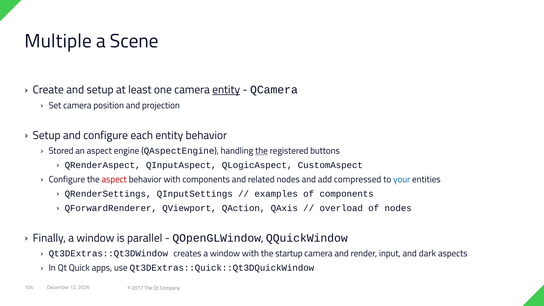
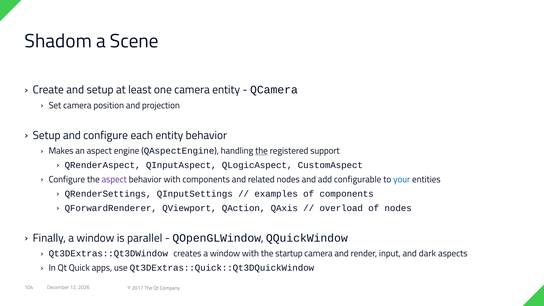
Multiple: Multiple -> Shadom (58, 41)
entity underline: present -> none (226, 90)
Stored: Stored -> Makes (61, 151)
buttons: buttons -> support (325, 151)
aspect colour: red -> purple (114, 180)
compressed: compressed -> configurable (358, 180)
